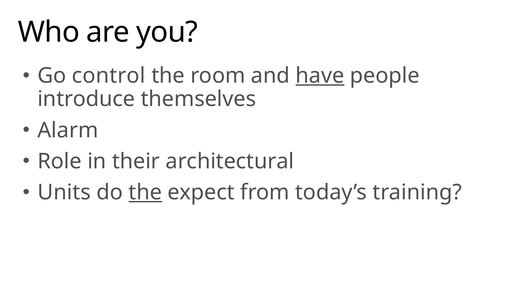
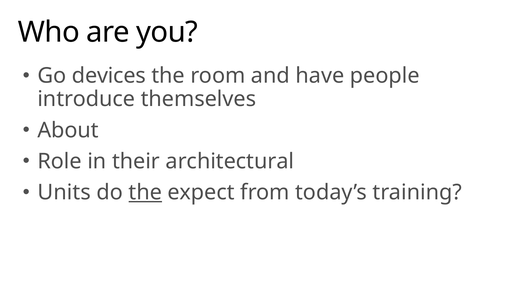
control: control -> devices (109, 76)
have underline: present -> none (320, 76)
Alarm: Alarm -> About (68, 131)
